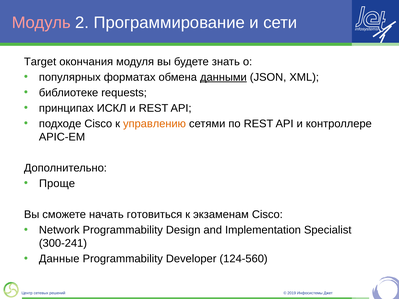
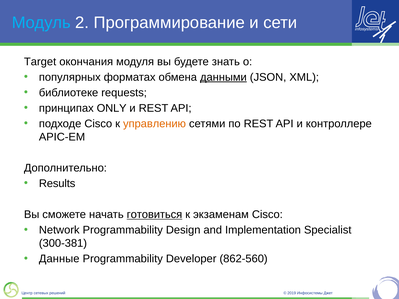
Модуль colour: pink -> light blue (41, 23)
ИСКЛ: ИСКЛ -> ONLY (112, 108)
Проще: Проще -> Results (57, 184)
готовиться underline: none -> present (154, 215)
300-241: 300-241 -> 300-381 (63, 243)
124-560: 124-560 -> 862-560 (244, 259)
